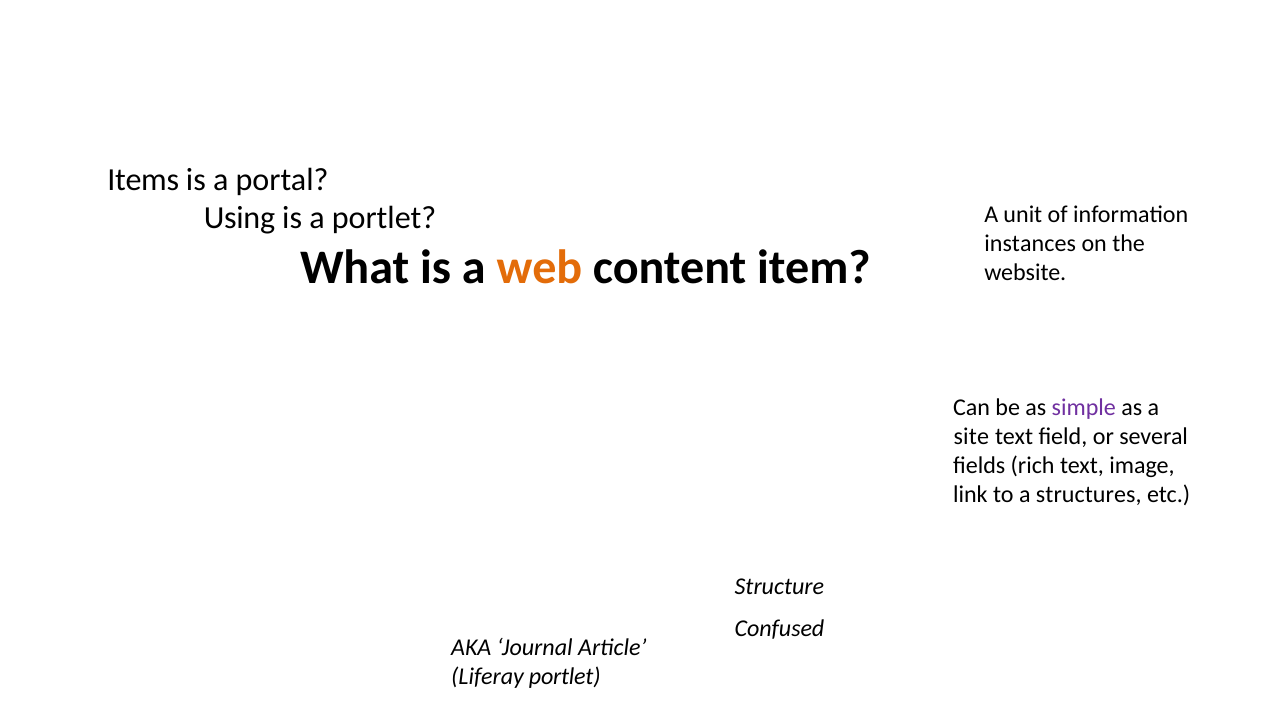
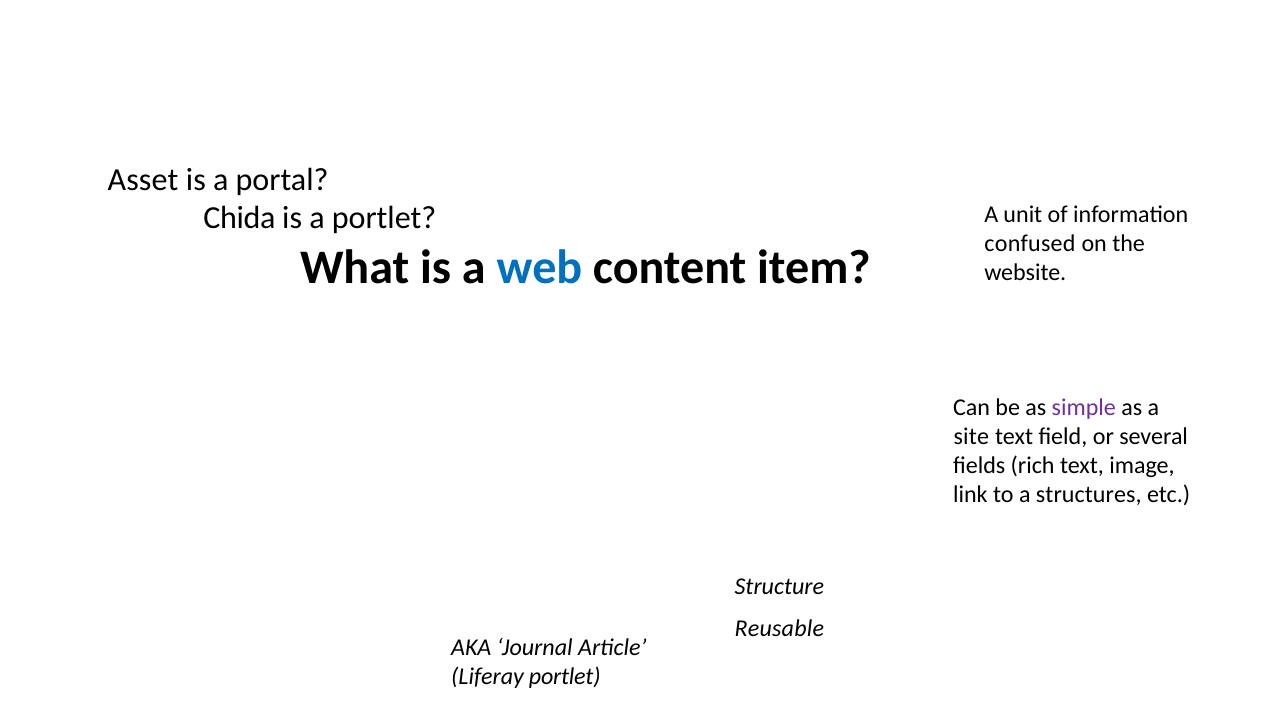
Items: Items -> Asset (143, 179)
Using: Using -> Chida (239, 218)
instances: instances -> confused (1030, 243)
web colour: orange -> blue (539, 267)
Confused: Confused -> Reusable (779, 629)
